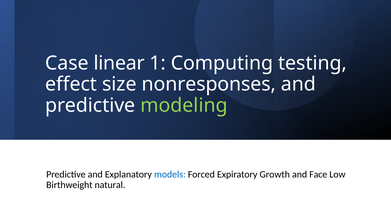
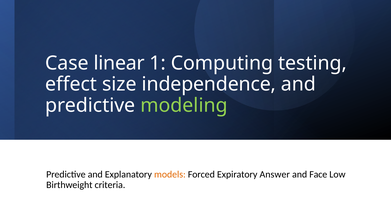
nonresponses: nonresponses -> independence (209, 84)
models colour: blue -> orange (170, 174)
Growth: Growth -> Answer (275, 174)
natural: natural -> criteria (110, 185)
